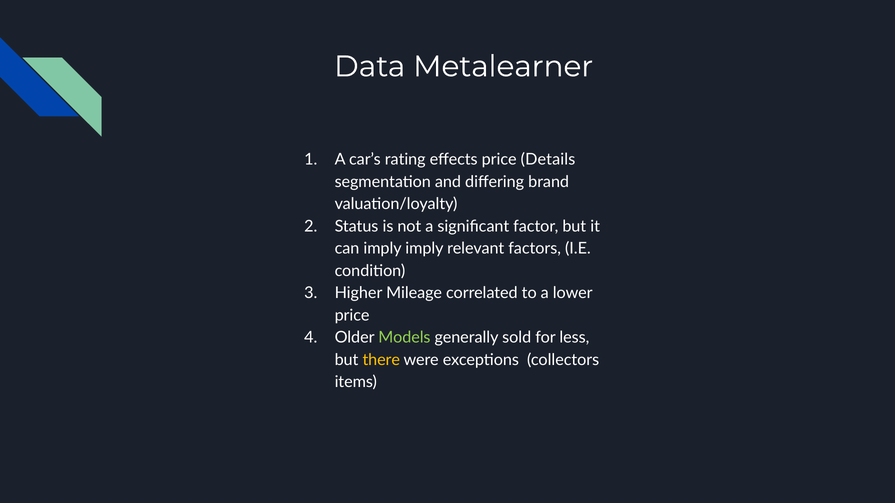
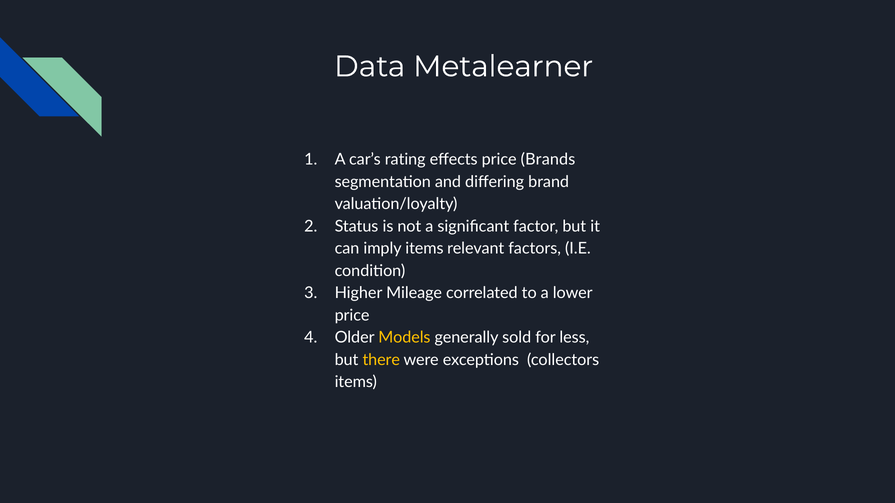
Details: Details -> Brands (548, 160)
imply imply: imply -> items (424, 249)
Models colour: light green -> yellow (404, 338)
